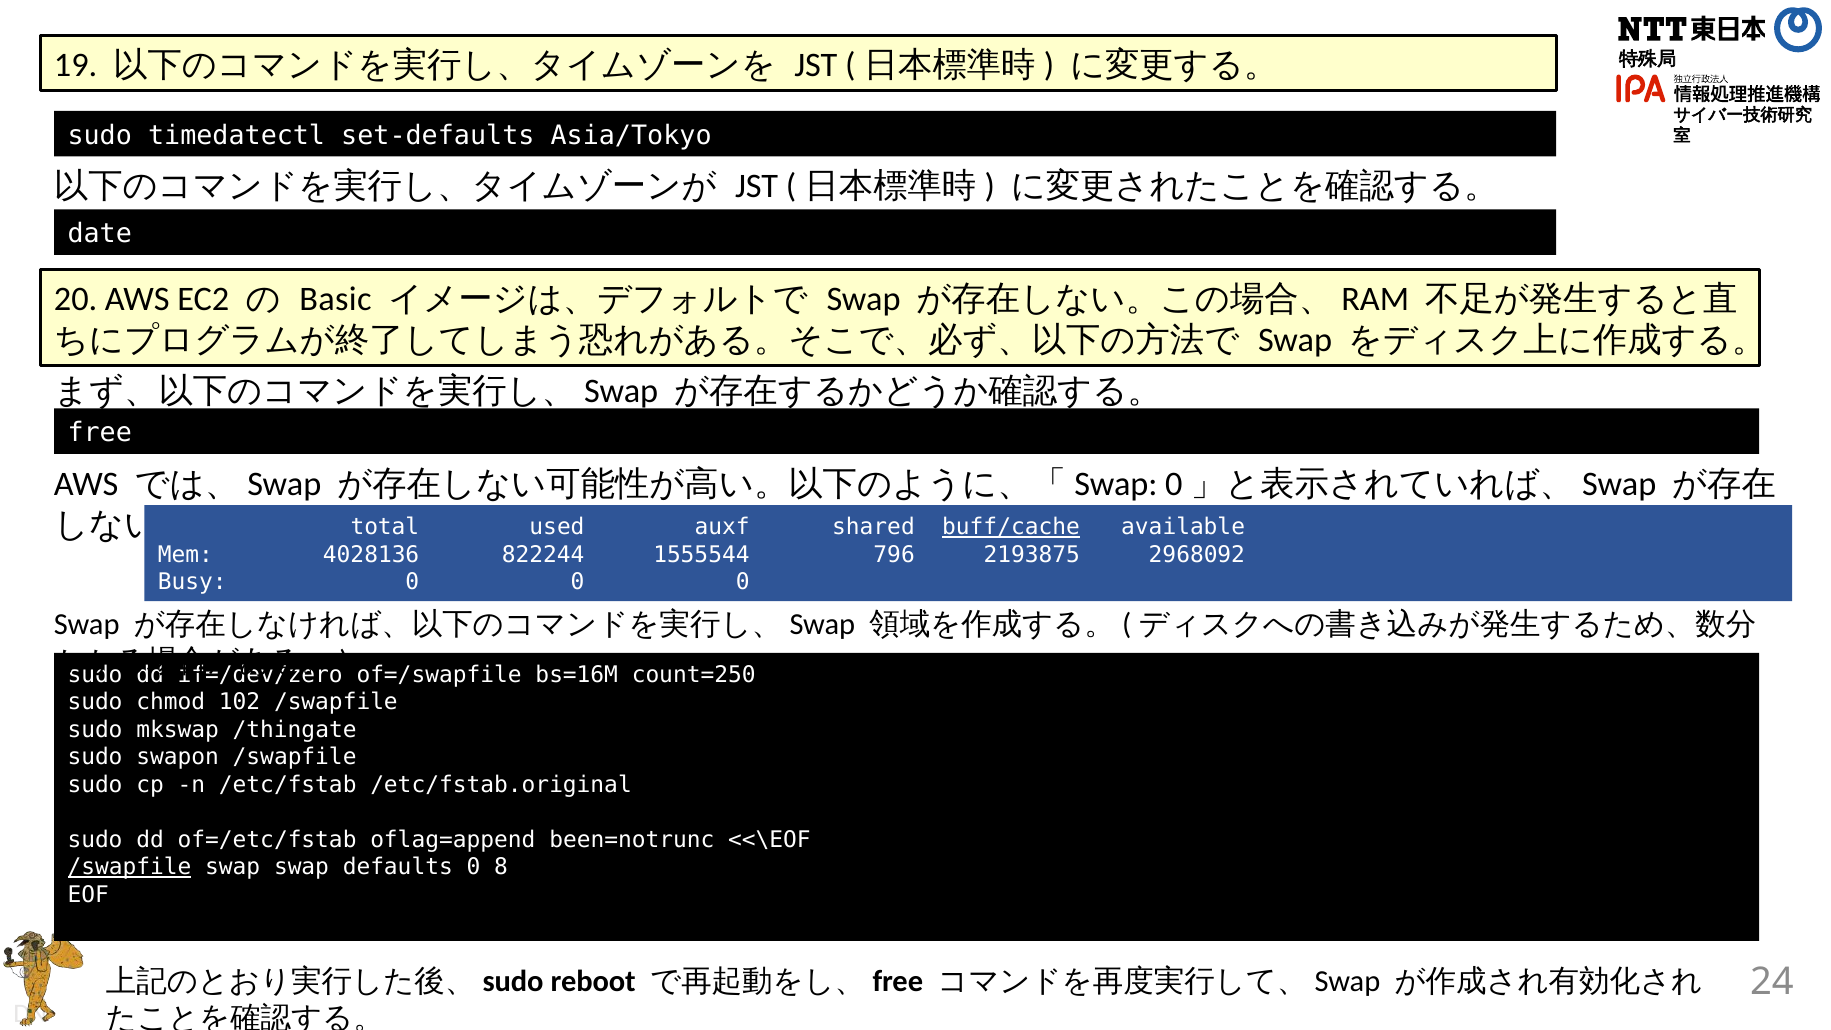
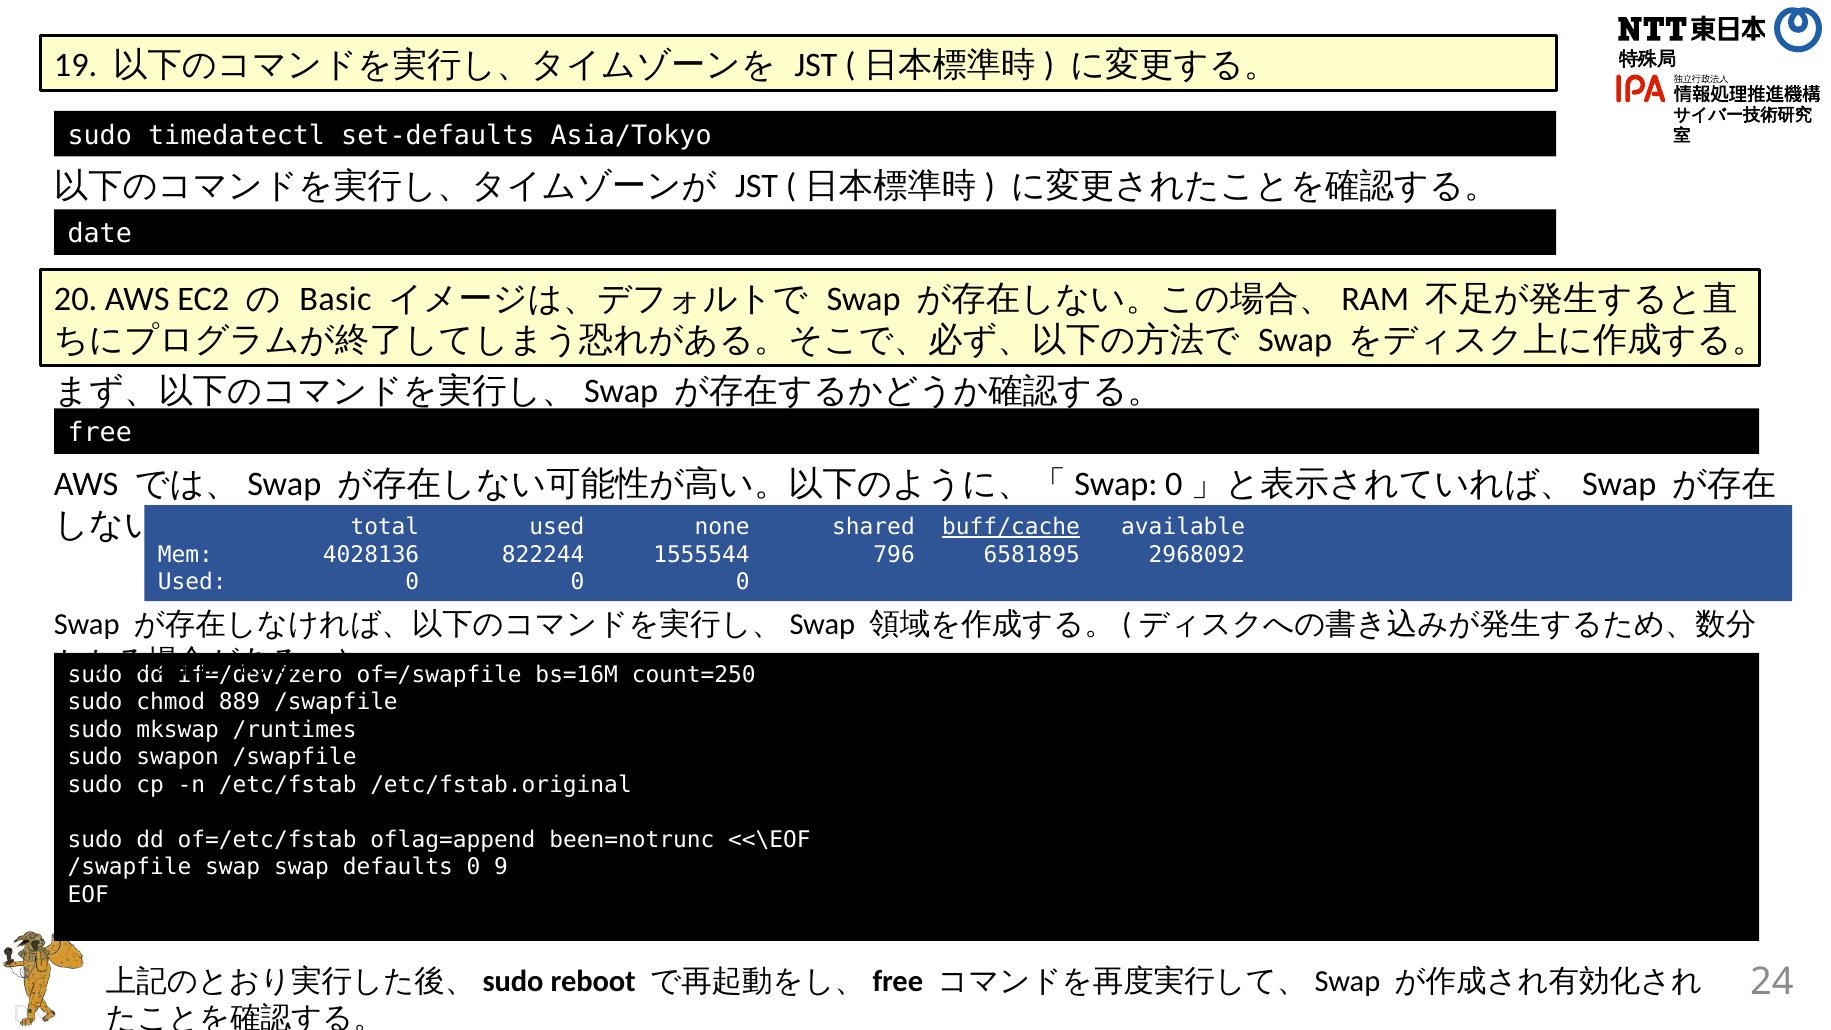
auxf: auxf -> none (722, 527)
2193875: 2193875 -> 6581895 (1032, 555)
Busy: Busy -> Used (192, 582)
102: 102 -> 889 (240, 702)
/thingate: /thingate -> /runtimes (295, 730)
/swapfile underline: present -> none (129, 867)
8: 8 -> 9 (501, 867)
